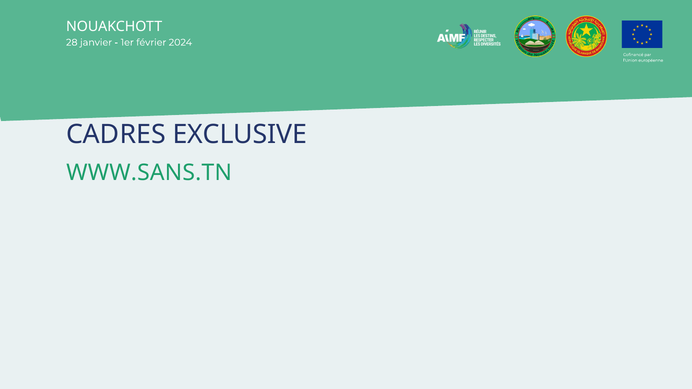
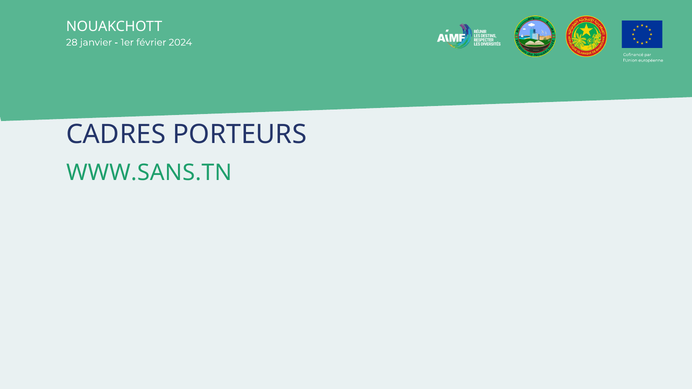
EXCLUSIVE: EXCLUSIVE -> PORTEURS (240, 135)
